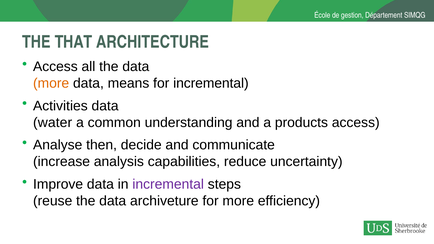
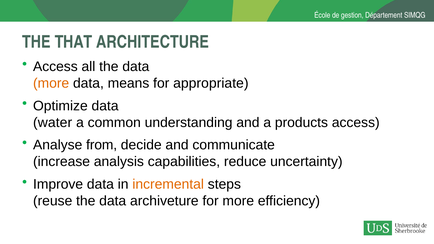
for incremental: incremental -> appropriate (211, 83)
Activities: Activities -> Optimize (60, 106)
then: then -> from (102, 145)
incremental colour: purple -> orange (168, 184)
